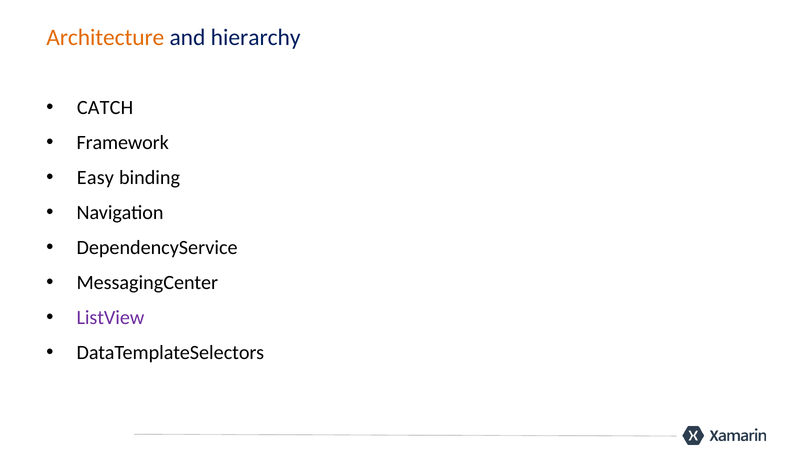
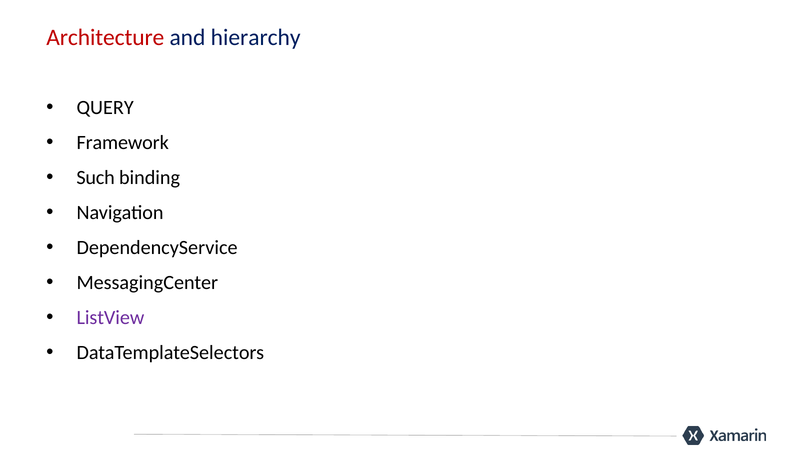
Architecture colour: orange -> red (105, 37)
CATCH: CATCH -> QUERY (105, 107)
Easy: Easy -> Such (96, 177)
